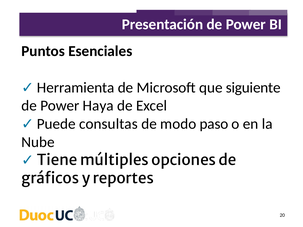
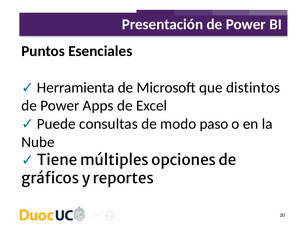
siguiente: siguiente -> distintos (253, 88)
Haya: Haya -> Apps (98, 106)
